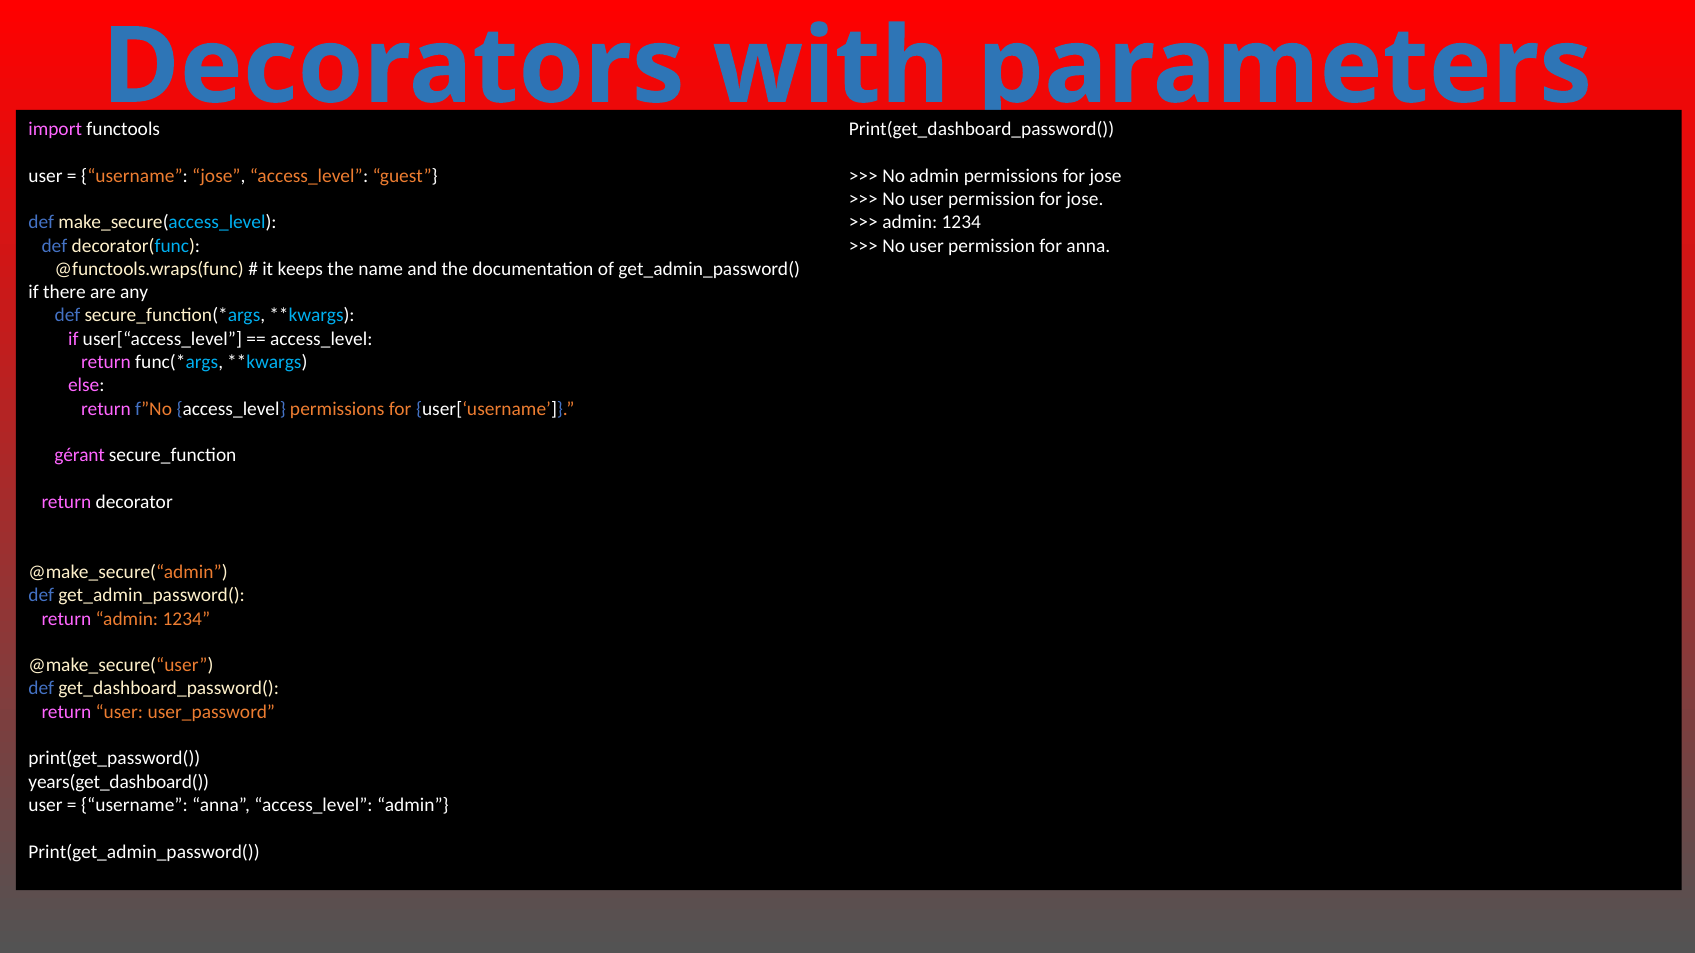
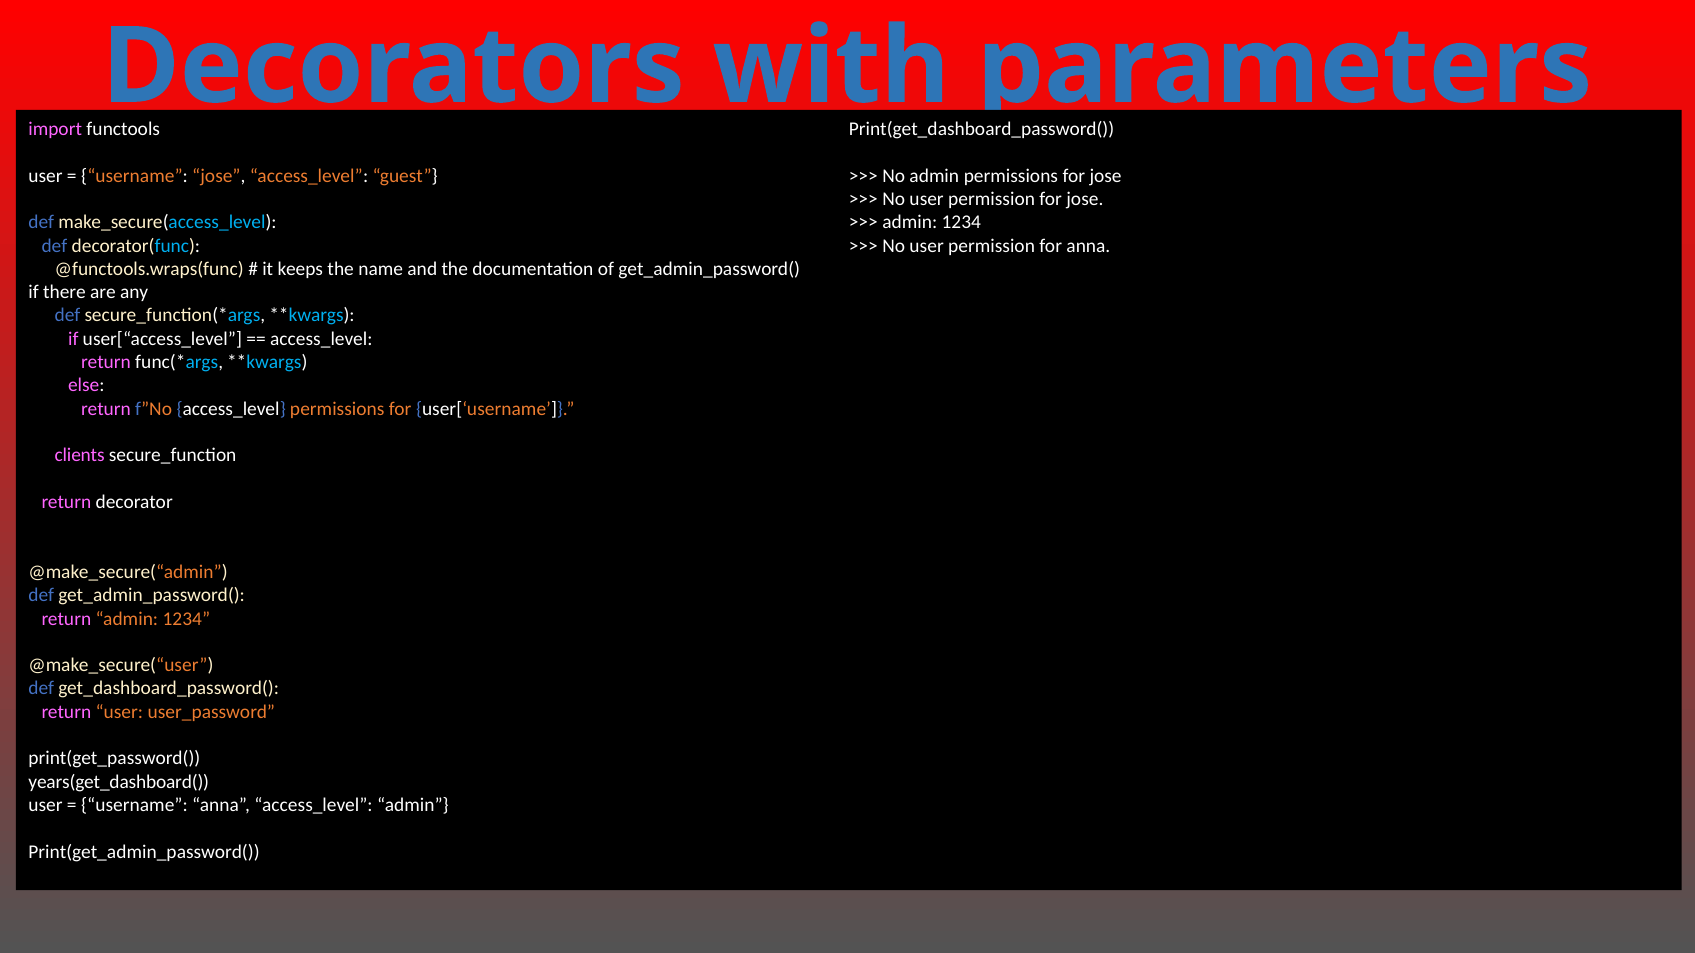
gérant: gérant -> clients (80, 456)
